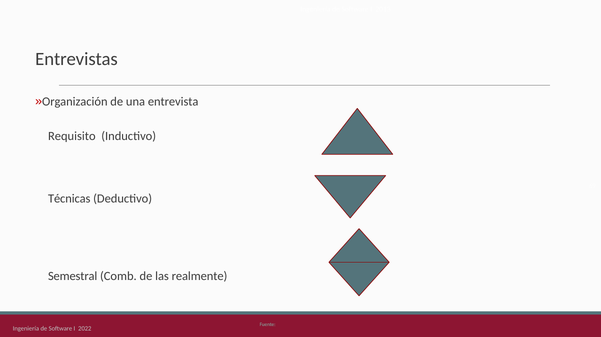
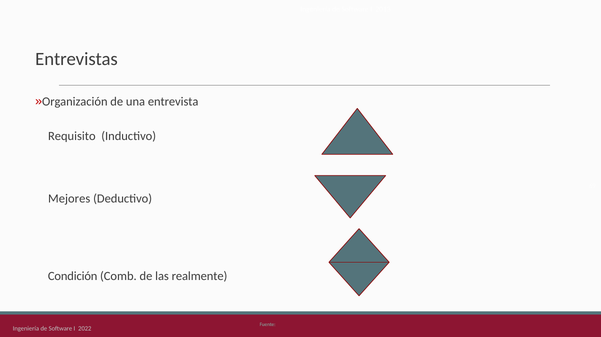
Técnicas: Técnicas -> Mejores (69, 198)
Semestral: Semestral -> Condición (73, 276)
